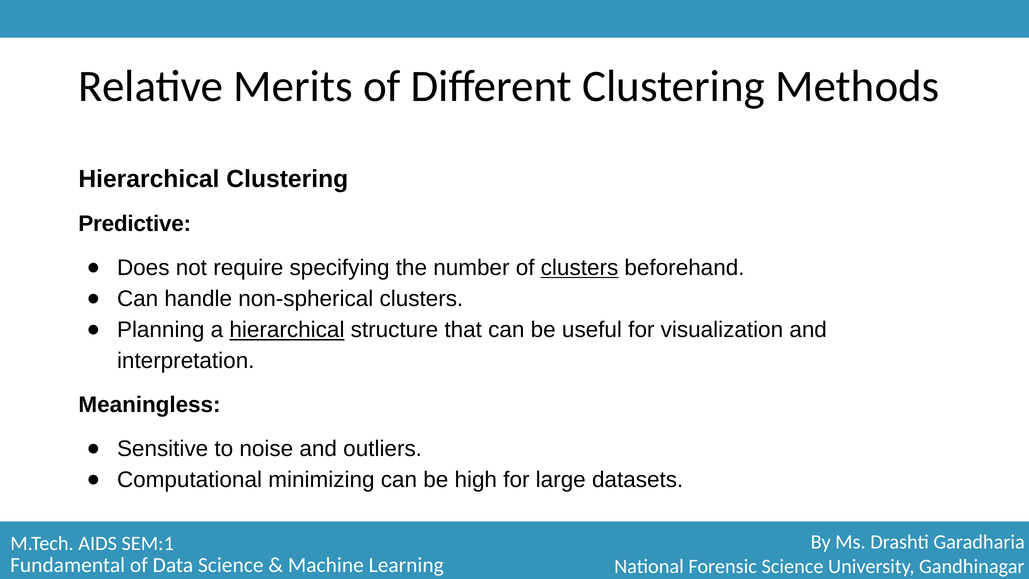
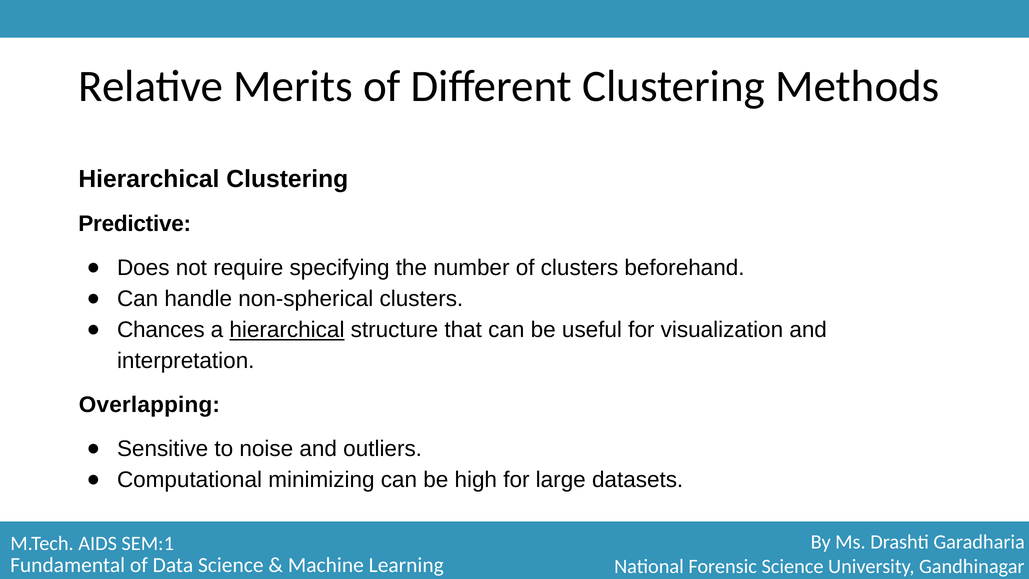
clusters underline: present -> none (580, 268)
Planning: Planning -> Chances (161, 330)
Meaningless: Meaningless -> Overlapping (149, 405)
